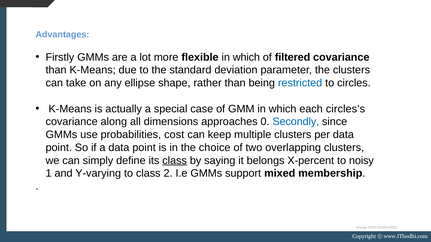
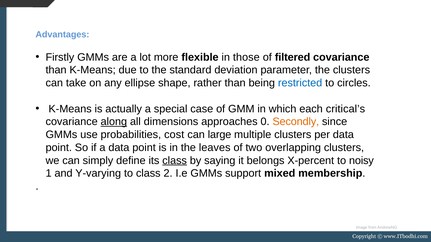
flexible in which: which -> those (246, 57)
circles’s: circles’s -> critical’s (345, 109)
along underline: none -> present (114, 122)
Secondly colour: blue -> orange (296, 122)
keep: keep -> large (220, 135)
choice: choice -> leaves (215, 148)
